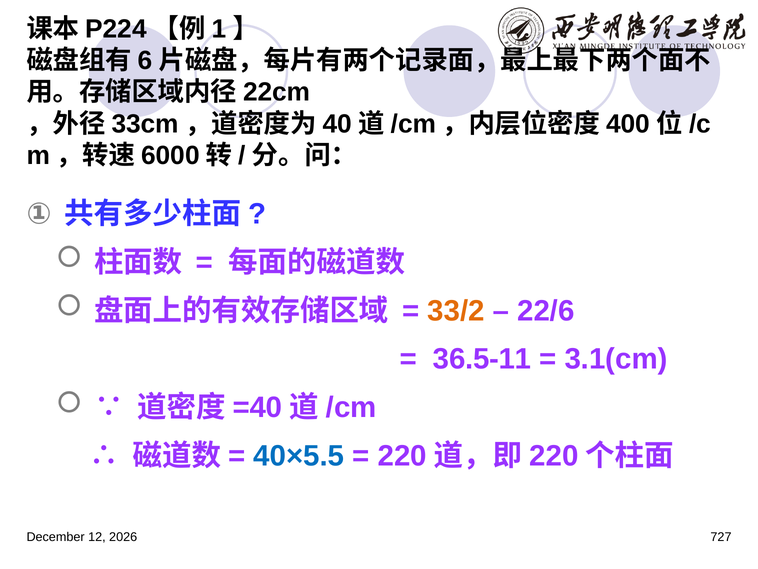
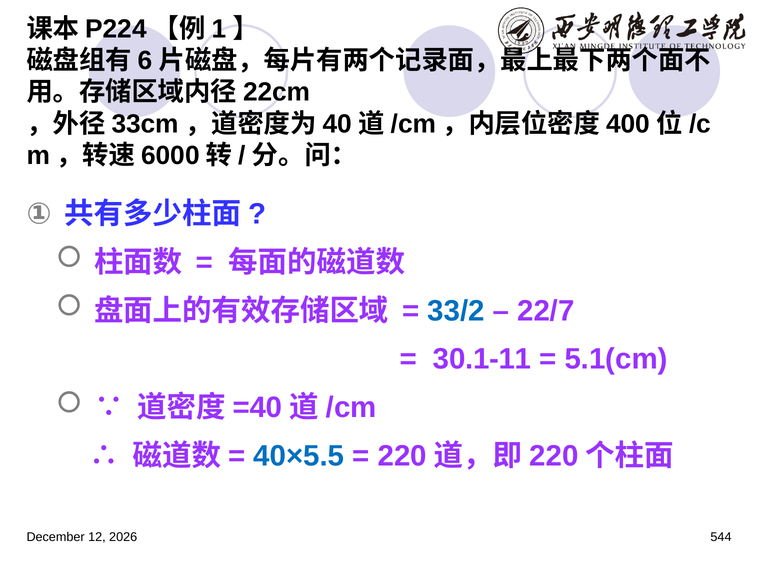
33/2 colour: orange -> blue (456, 311)
22/6: 22/6 -> 22/7 (546, 311)
36.5-11: 36.5-11 -> 30.1-11 (482, 359)
3.1(cm: 3.1(cm -> 5.1(cm (616, 359)
727: 727 -> 544 (721, 537)
